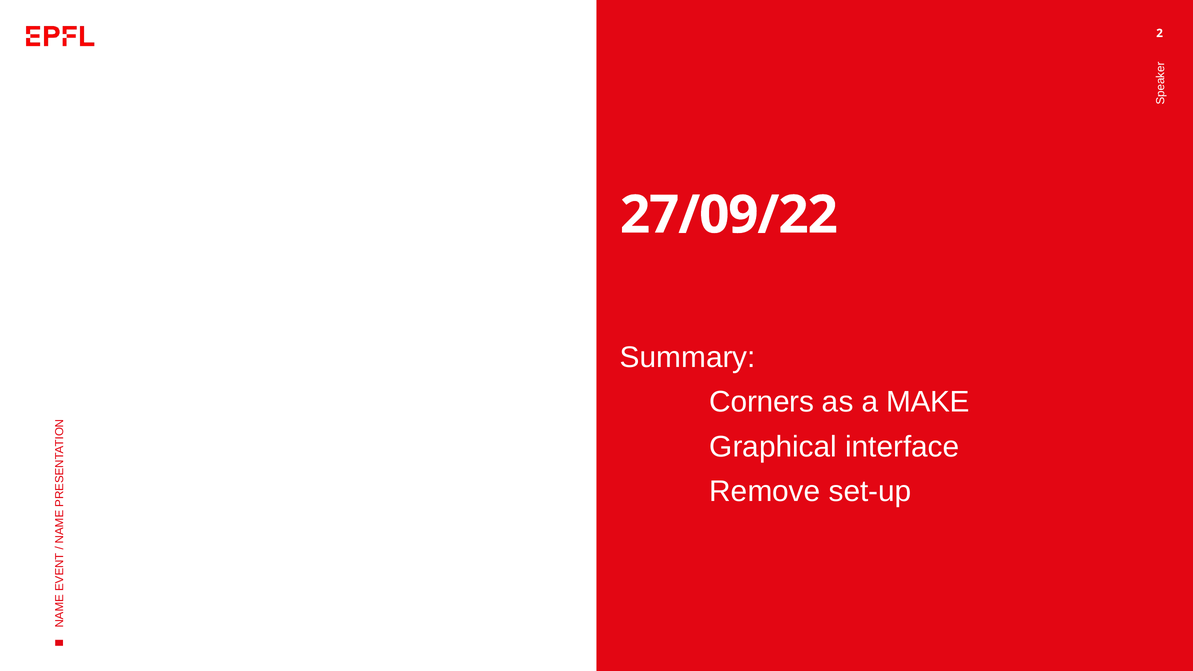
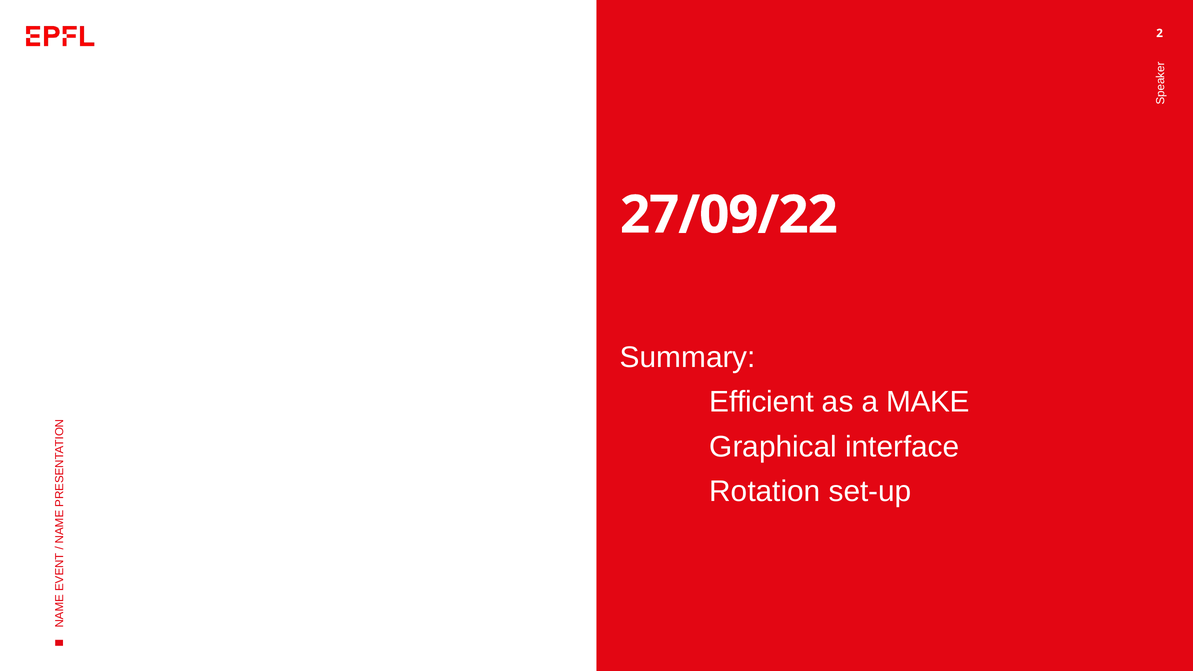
Corners: Corners -> Efficient (762, 402)
Remove: Remove -> Rotation (765, 491)
